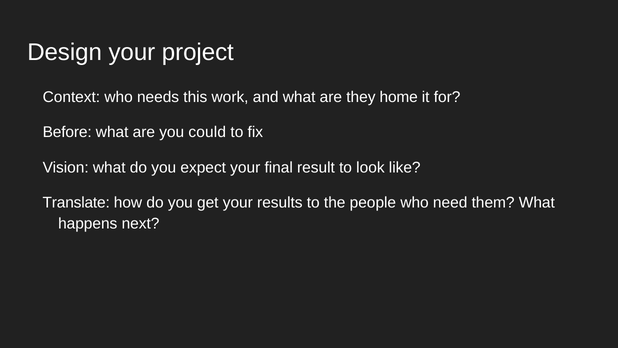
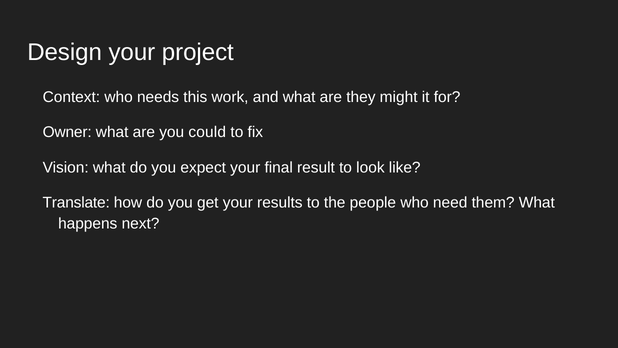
home: home -> might (399, 97)
Before: Before -> Owner (67, 132)
